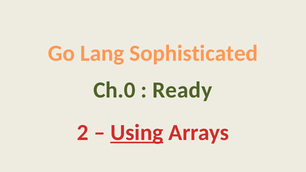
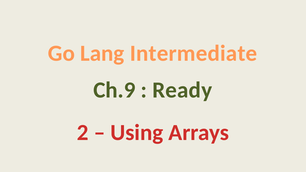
Sophisticated: Sophisticated -> Intermediate (194, 53)
Ch.0: Ch.0 -> Ch.9 (114, 90)
Using underline: present -> none (137, 133)
